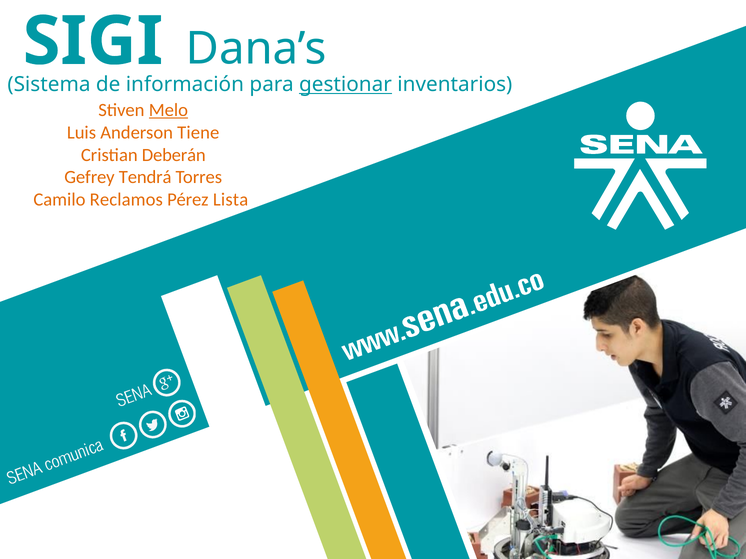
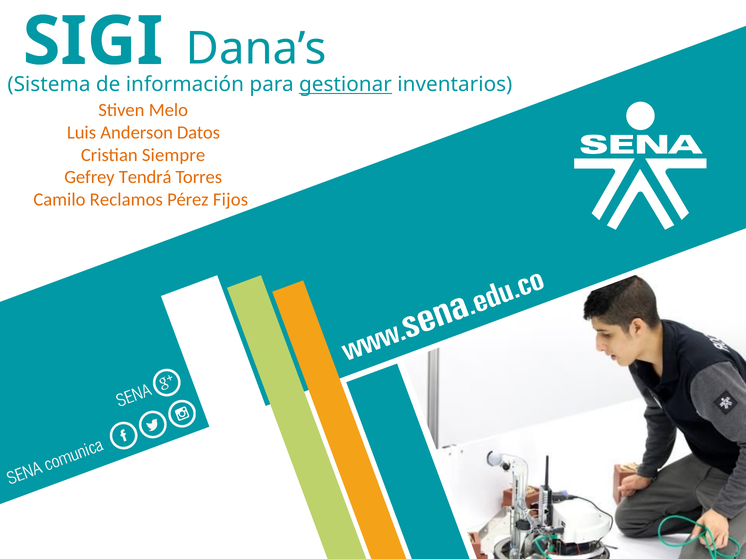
Melo underline: present -> none (168, 110)
Tiene: Tiene -> Datos (198, 133)
Deberán: Deberán -> Siempre (174, 155)
Lista: Lista -> Fijos (231, 200)
